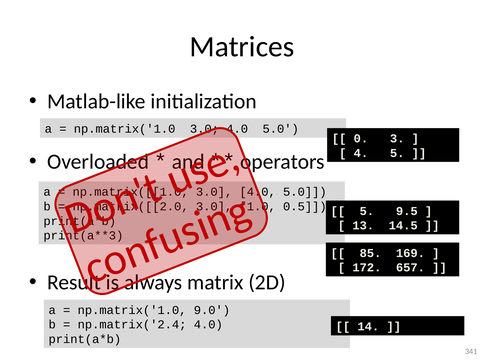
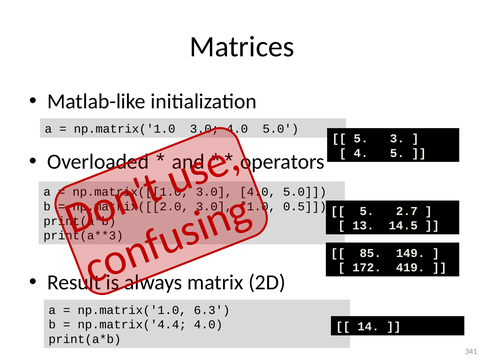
0: 0 -> 5 (361, 139)
9.5: 9.5 -> 2.7 (407, 211)
169: 169 -> 149 (410, 253)
657: 657 -> 419 (410, 268)
9.0: 9.0 -> 6.3 (212, 310)
np.matrix('2.4: np.matrix('2.4 -> np.matrix('4.4 (132, 325)
